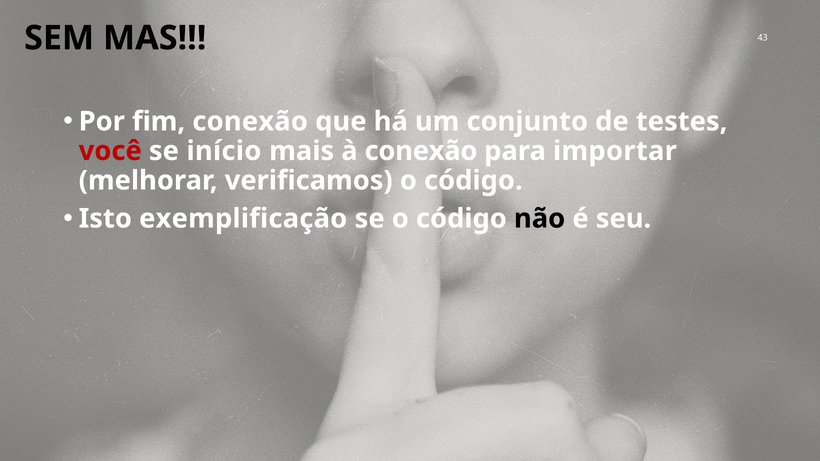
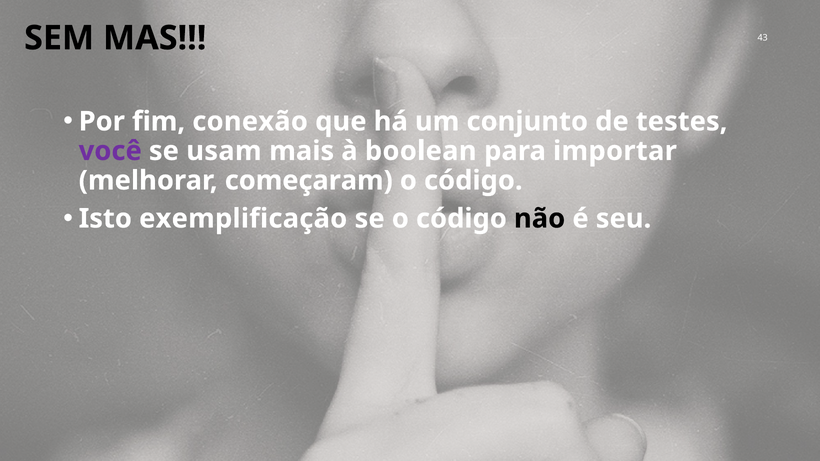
você colour: red -> purple (110, 151)
início: início -> usam (224, 151)
à conexão: conexão -> boolean (421, 151)
verificamos: verificamos -> começaram (309, 181)
